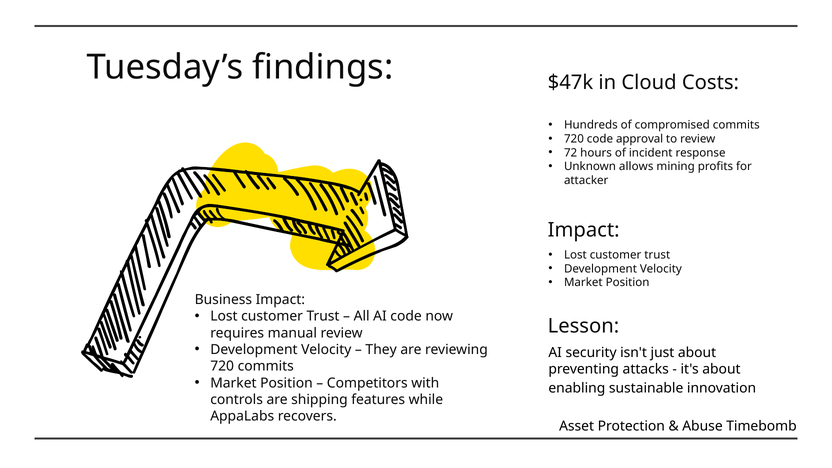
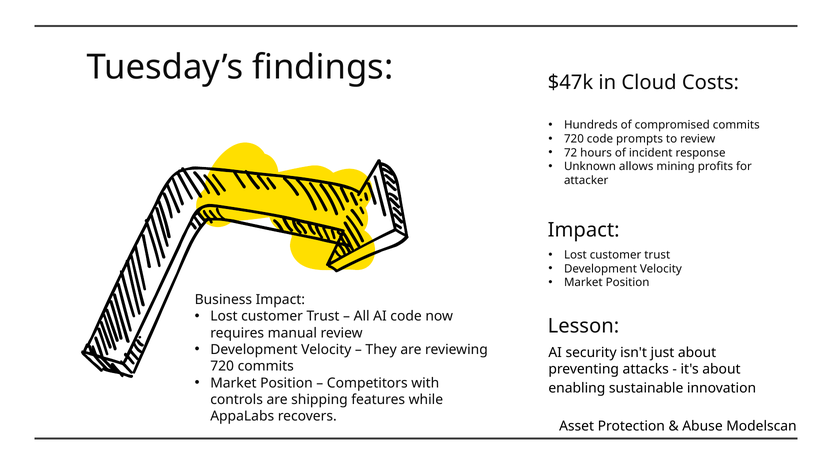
approval: approval -> prompts (640, 139)
Timebomb: Timebomb -> Modelscan (761, 426)
